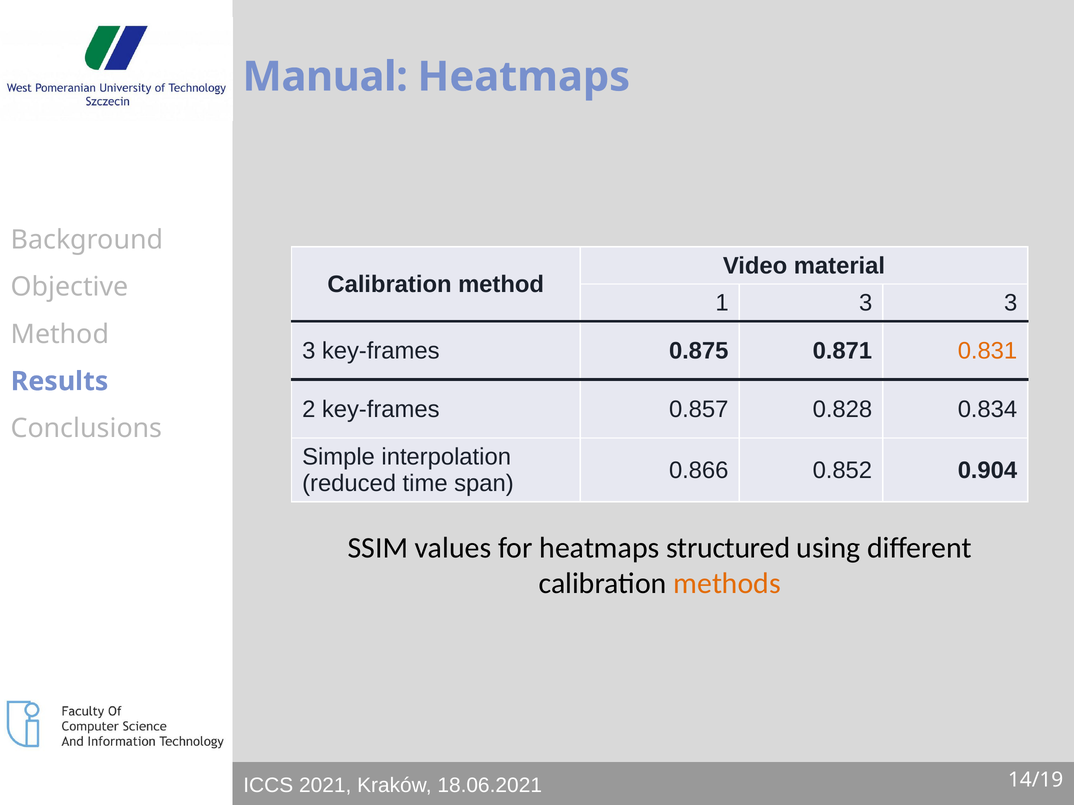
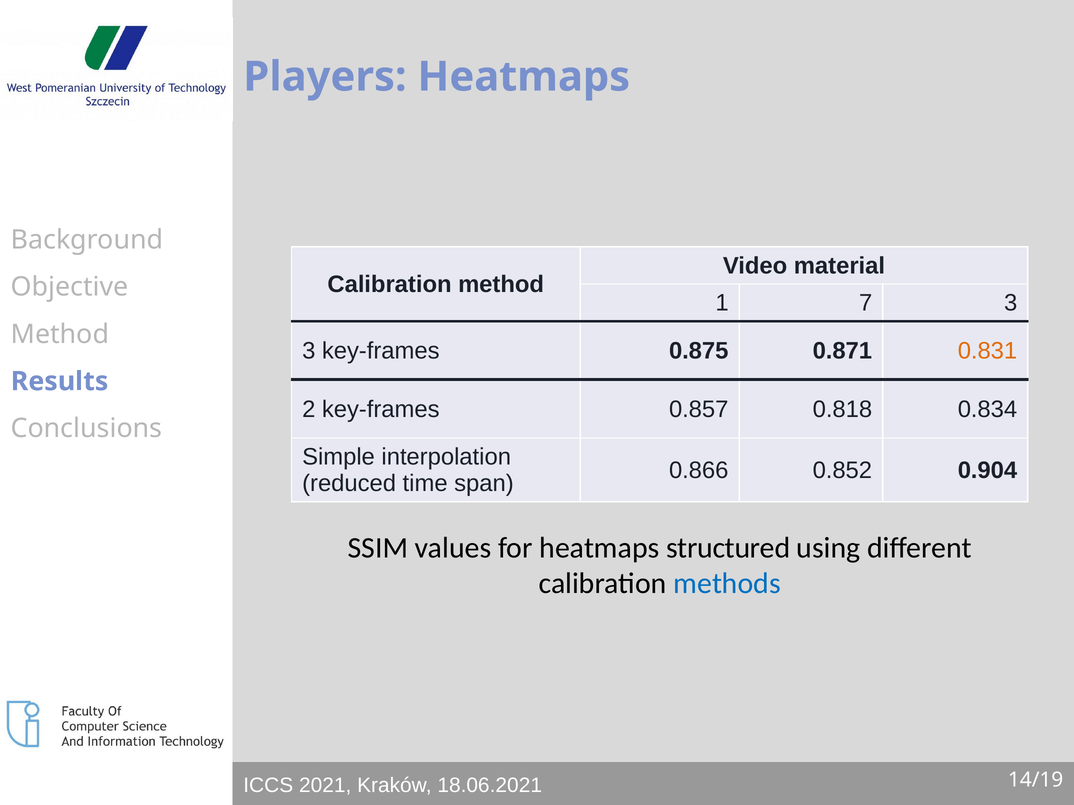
Manual: Manual -> Players (325, 77)
1 3: 3 -> 7 (866, 303)
0.828: 0.828 -> 0.818 (842, 409)
methods colour: orange -> blue (727, 584)
